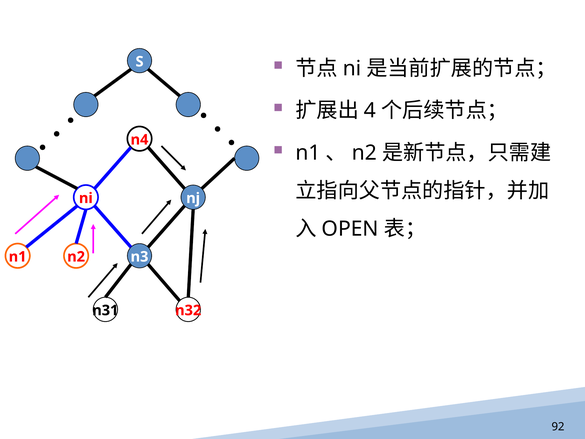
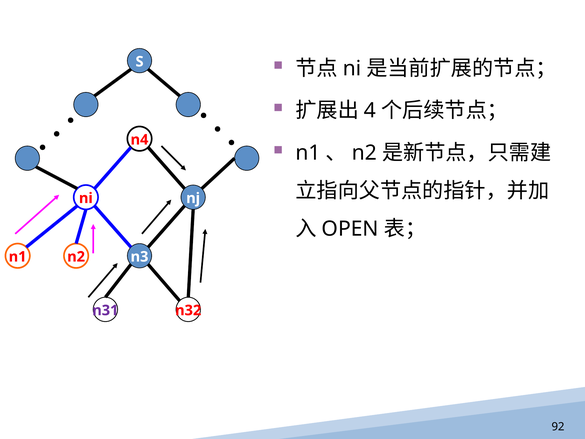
n31 colour: black -> purple (105, 310)
